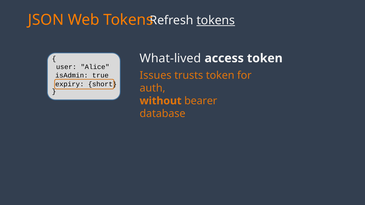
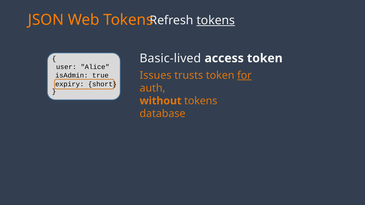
What-lived: What-lived -> Basic-lived (170, 58)
for underline: none -> present (244, 75)
without bearer: bearer -> tokens (201, 101)
